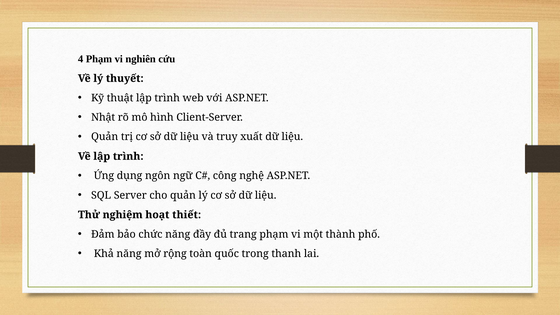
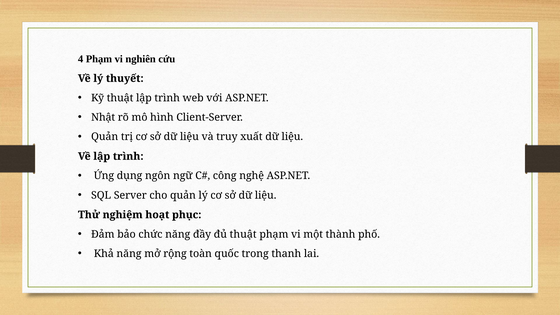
thiết: thiết -> phục (187, 215)
đủ trang: trang -> thuật (243, 234)
